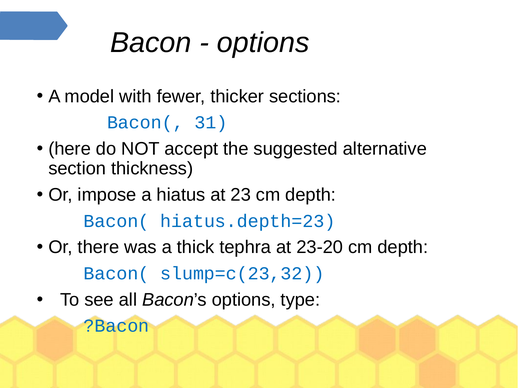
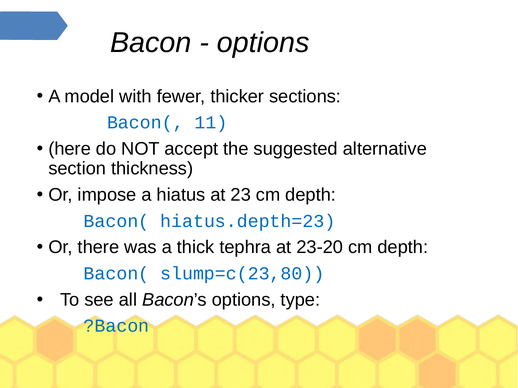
31: 31 -> 11 (211, 123)
slump=c(23,32: slump=c(23,32 -> slump=c(23,80 (242, 274)
